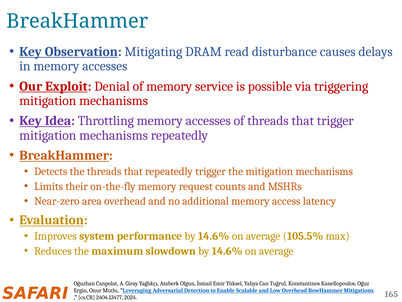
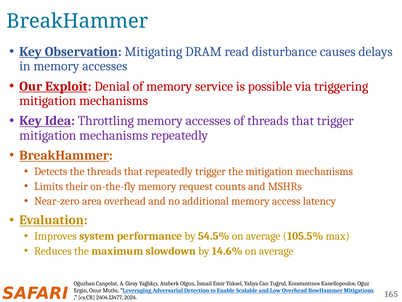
performance by 14.6%: 14.6% -> 54.5% (214, 236)
